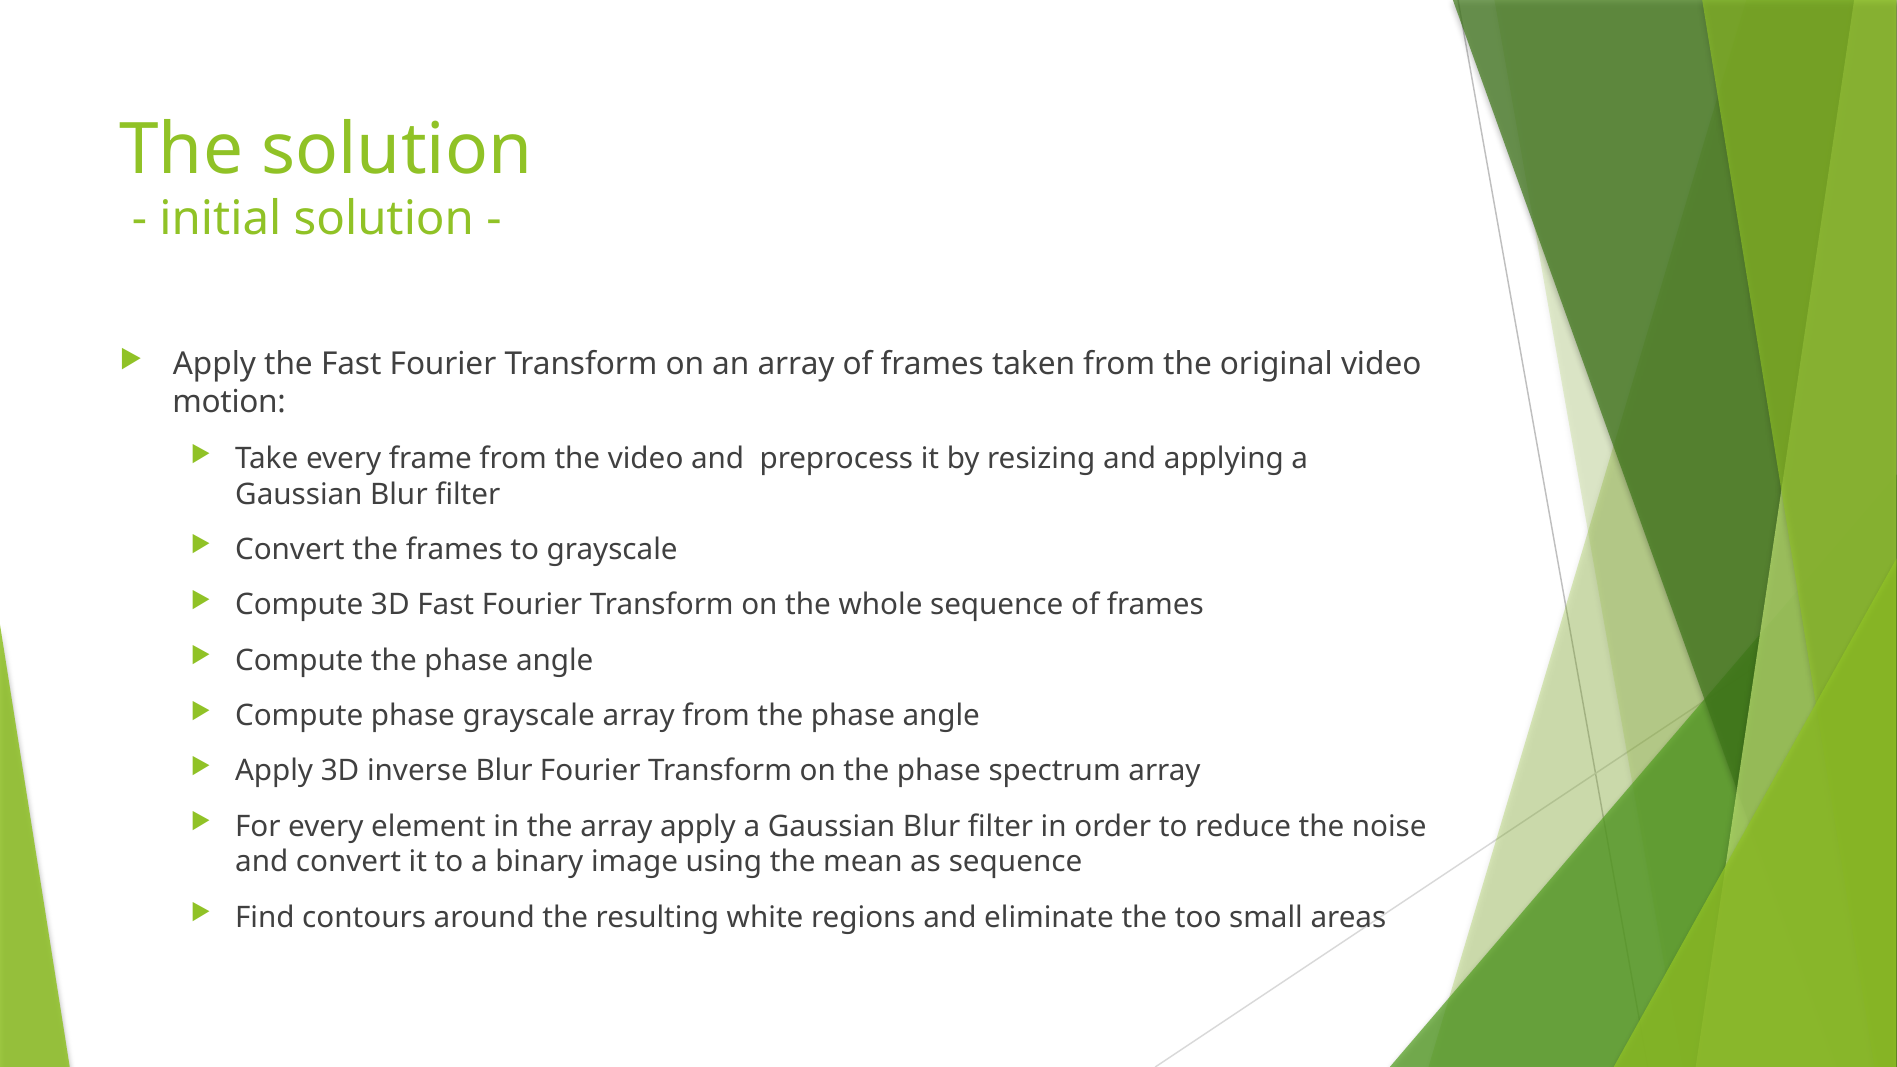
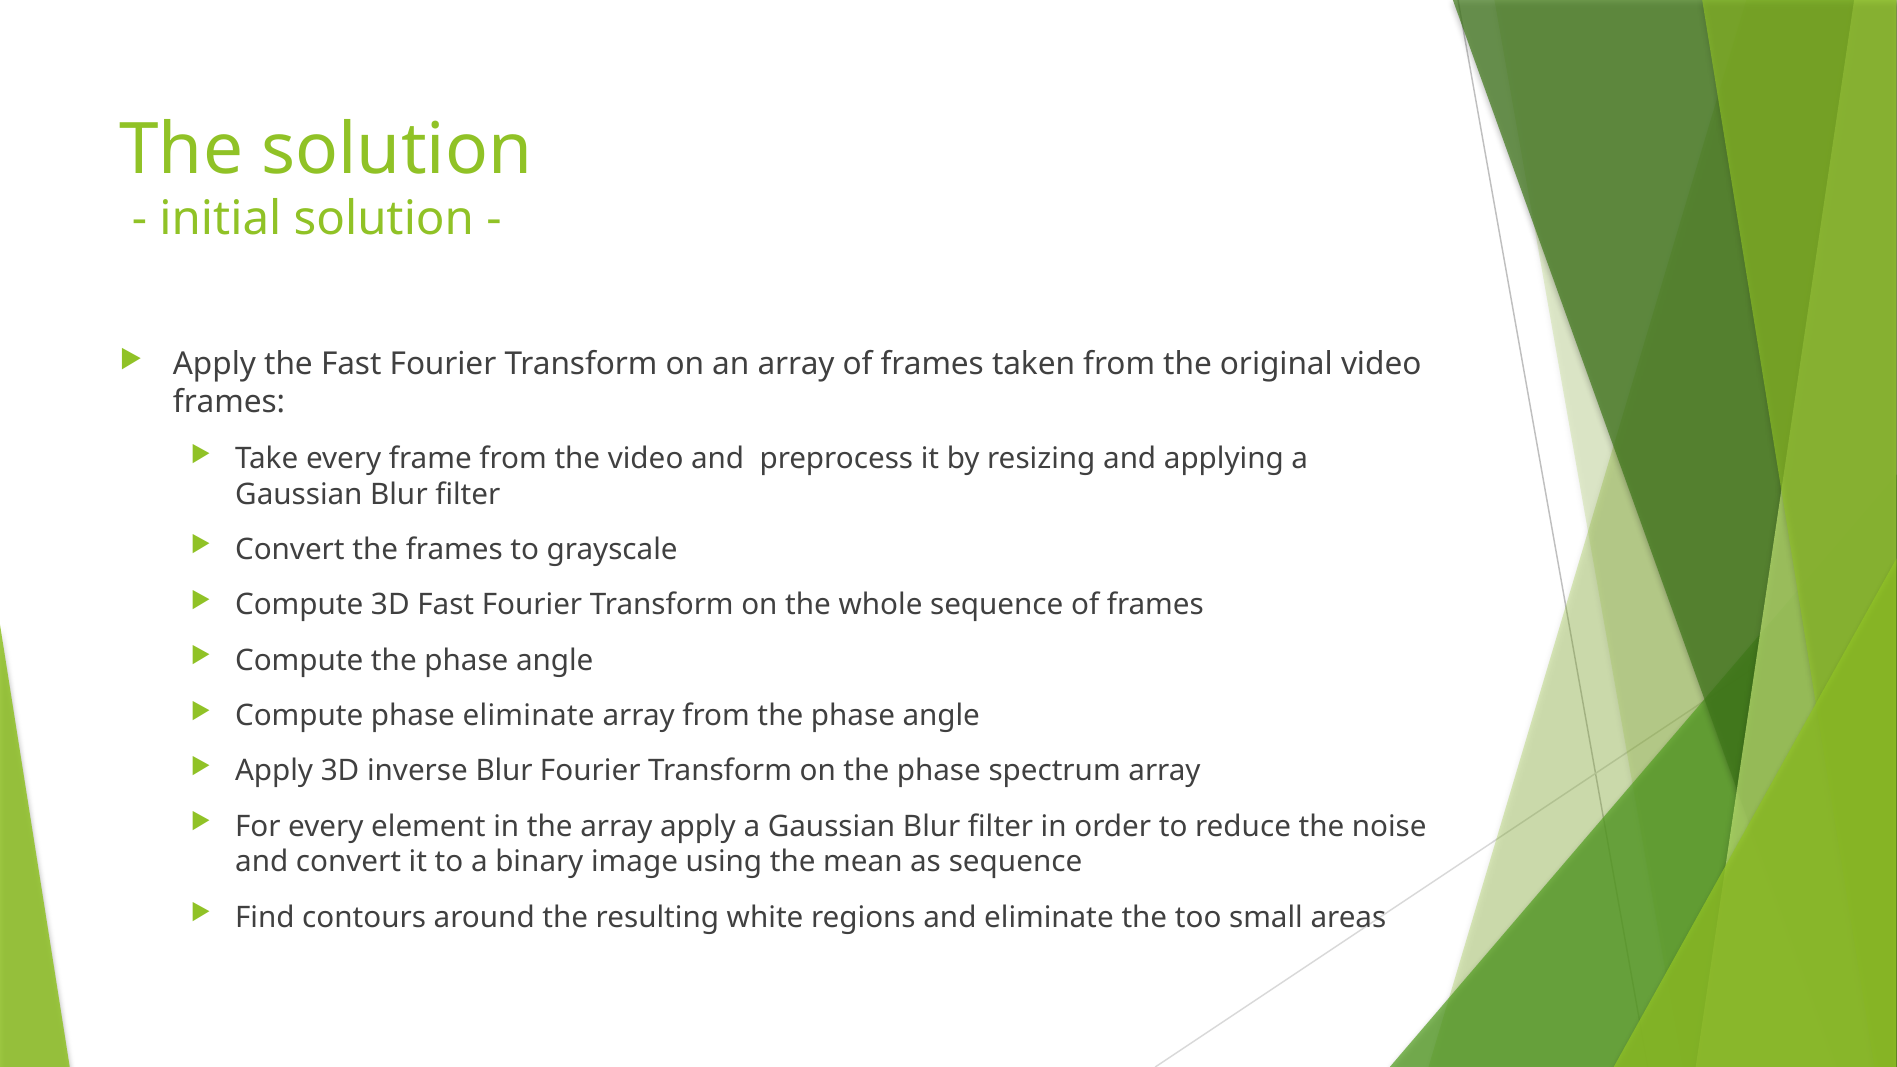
motion: motion -> frames (229, 402)
phase grayscale: grayscale -> eliminate (529, 716)
